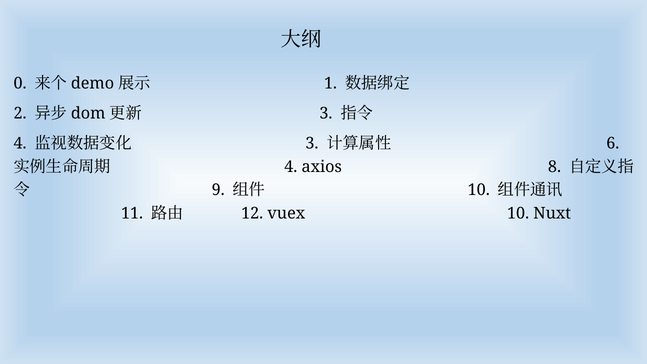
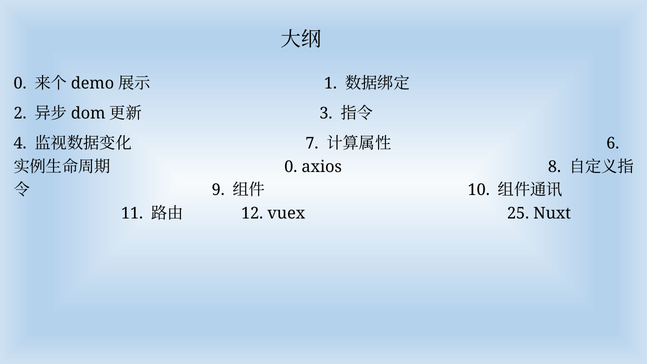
3: 3 -> 7 (312, 144)
4: 4 -> 0 (291, 167)
vuex 10: 10 -> 25 (518, 213)
